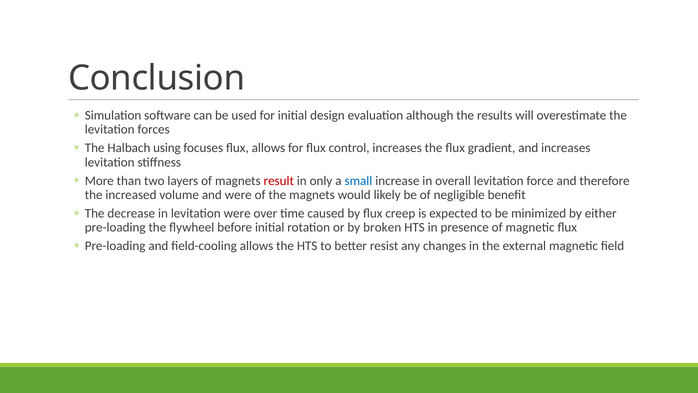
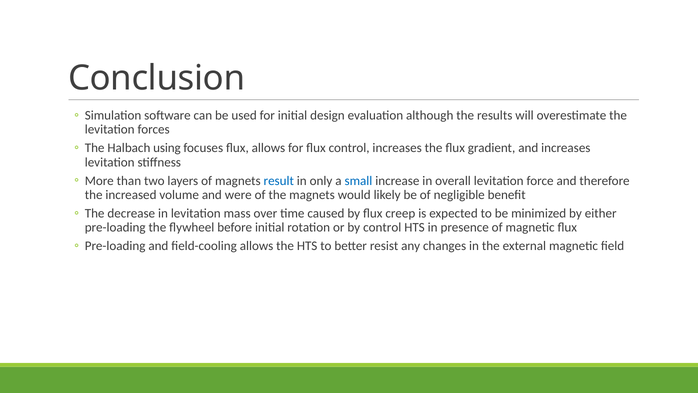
result colour: red -> blue (279, 181)
levitation were: were -> mass (237, 213)
by broken: broken -> control (382, 227)
